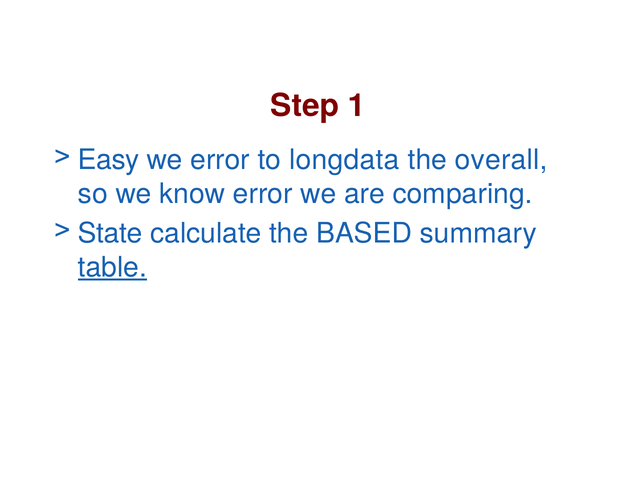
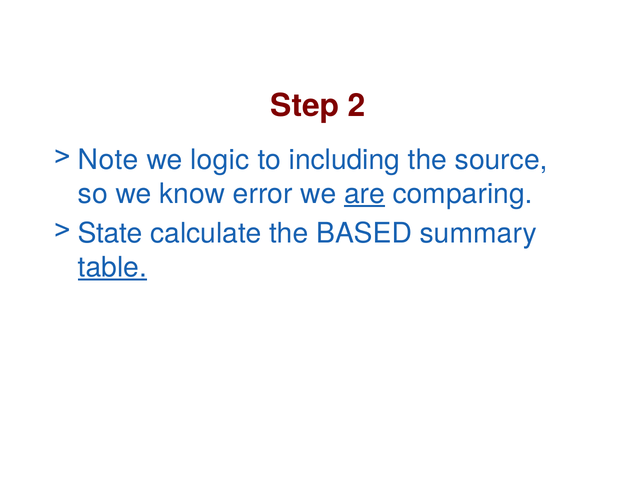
1: 1 -> 2 (357, 106)
Easy: Easy -> Note (108, 160)
we error: error -> logic (220, 160)
longdata: longdata -> including (344, 160)
overall: overall -> source (501, 160)
are underline: none -> present (365, 194)
